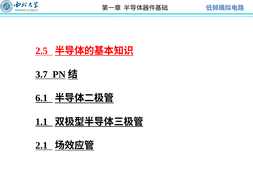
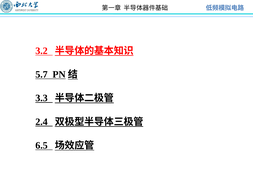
2.5: 2.5 -> 3.2 (41, 51)
3.7: 3.7 -> 5.7 (41, 74)
6.1: 6.1 -> 3.3 (41, 98)
1.1: 1.1 -> 2.4 (41, 122)
2.1: 2.1 -> 6.5 (41, 145)
